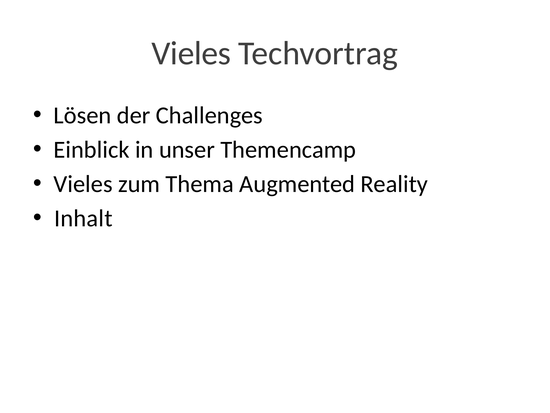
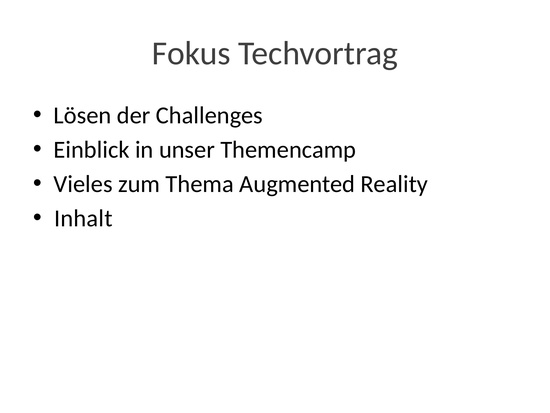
Vieles: Vieles -> Fokus (191, 53)
